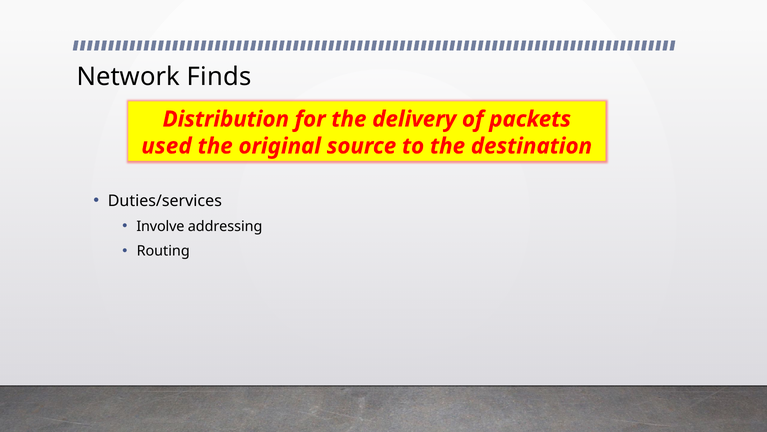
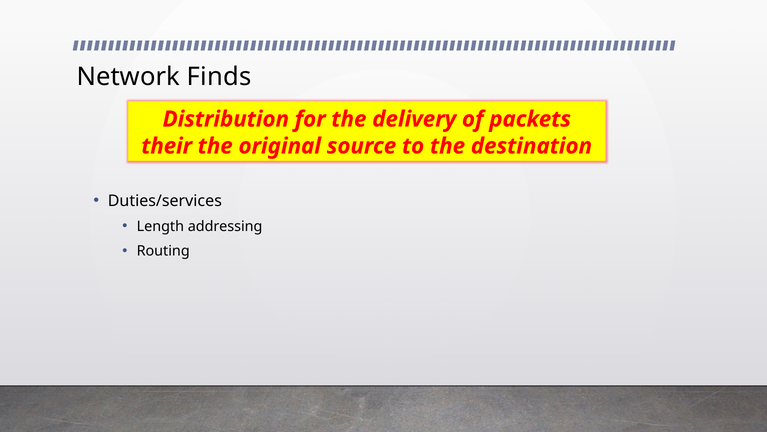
used: used -> their (167, 146)
Involve: Involve -> Length (160, 226)
